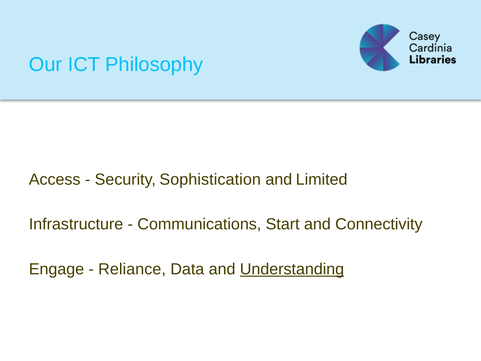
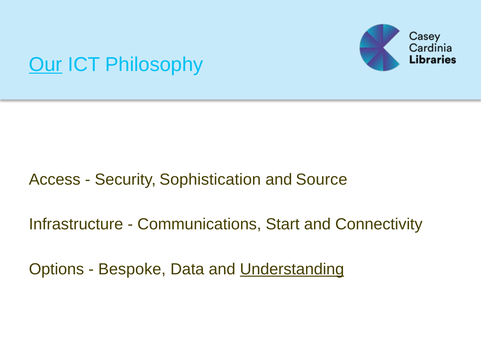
Our underline: none -> present (46, 65)
Limited: Limited -> Source (322, 179)
Engage: Engage -> Options (56, 269)
Reliance: Reliance -> Bespoke (132, 269)
